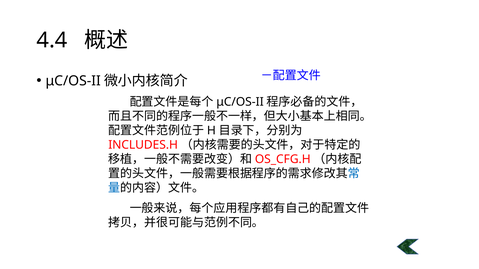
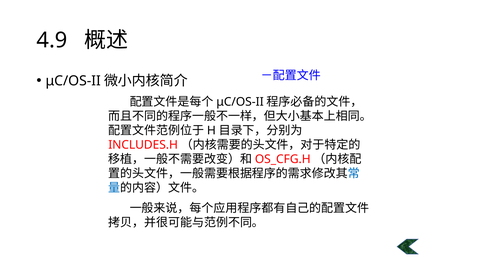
4.4: 4.4 -> 4.9 (52, 40)
